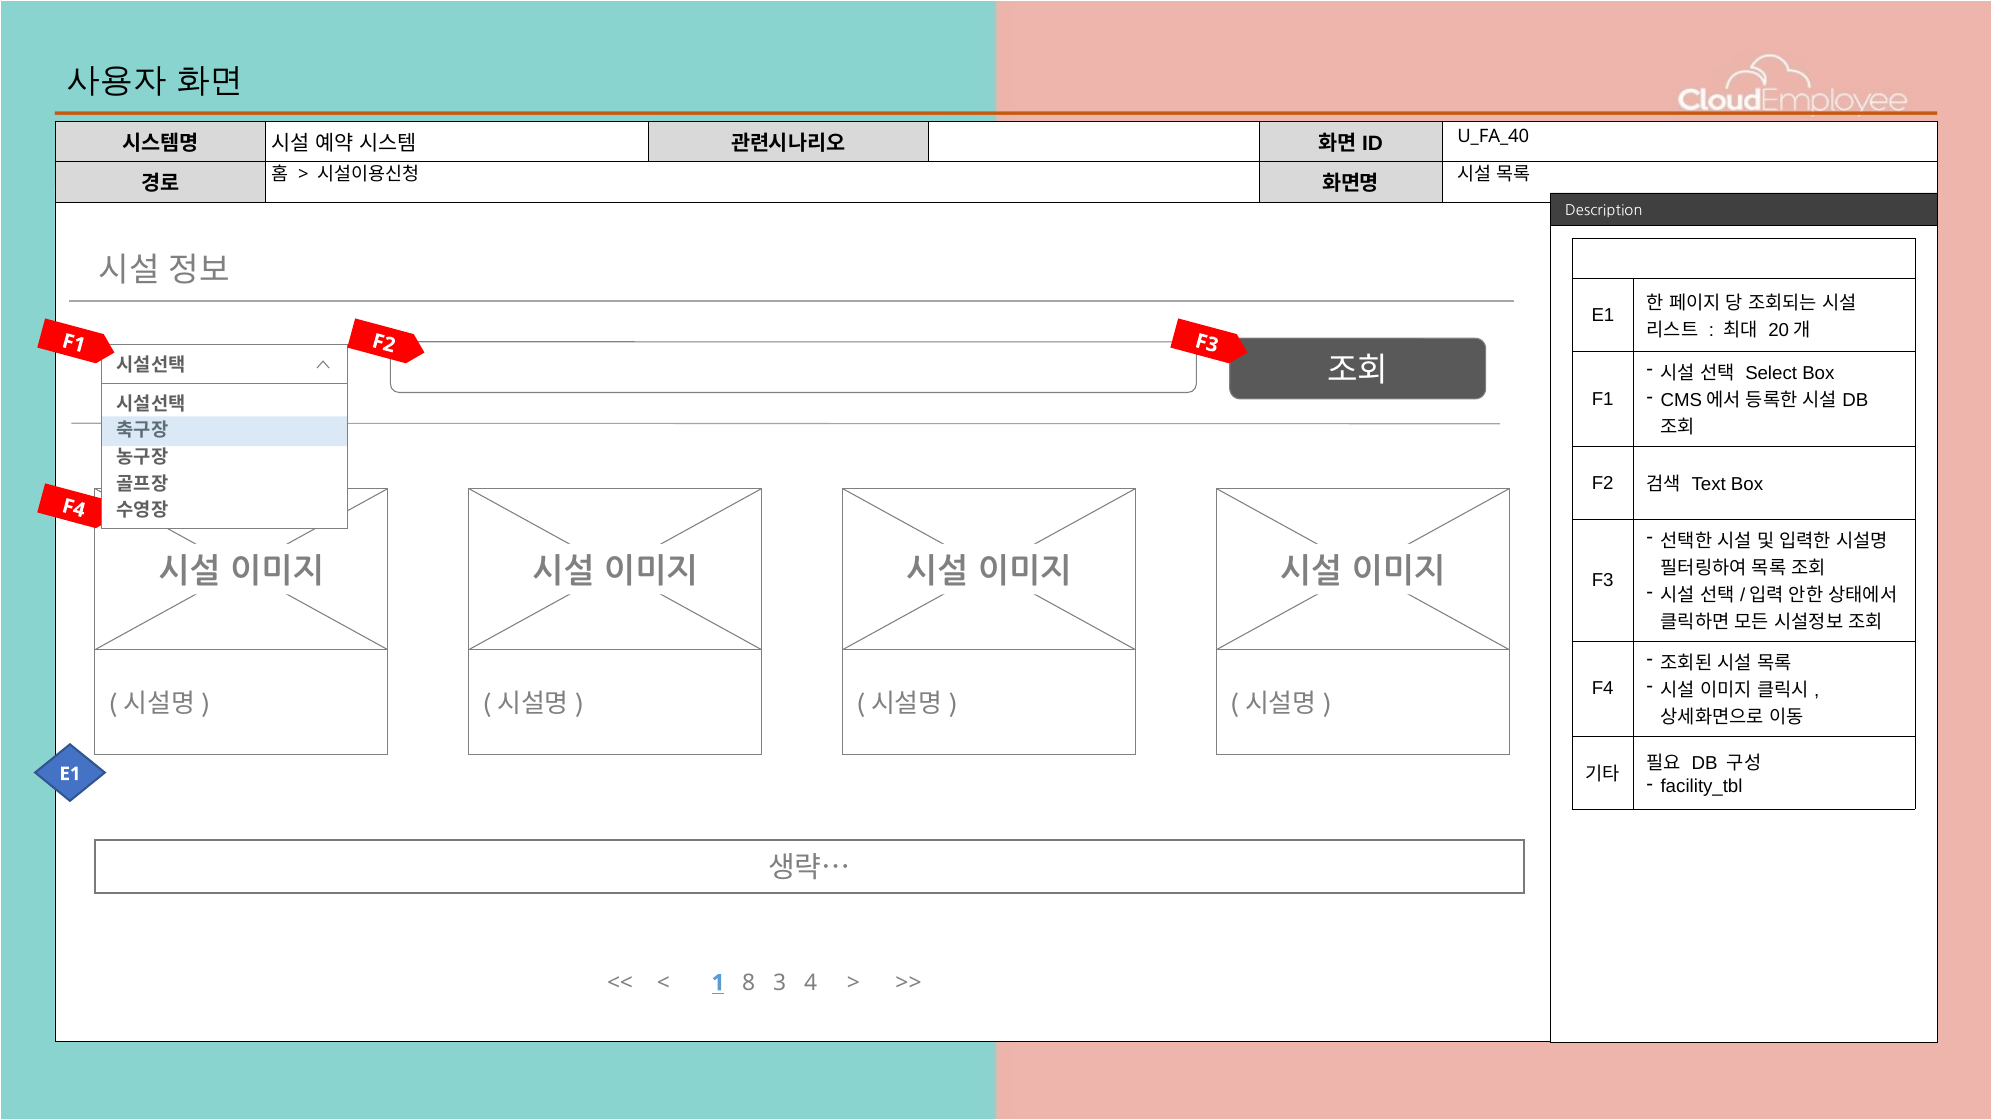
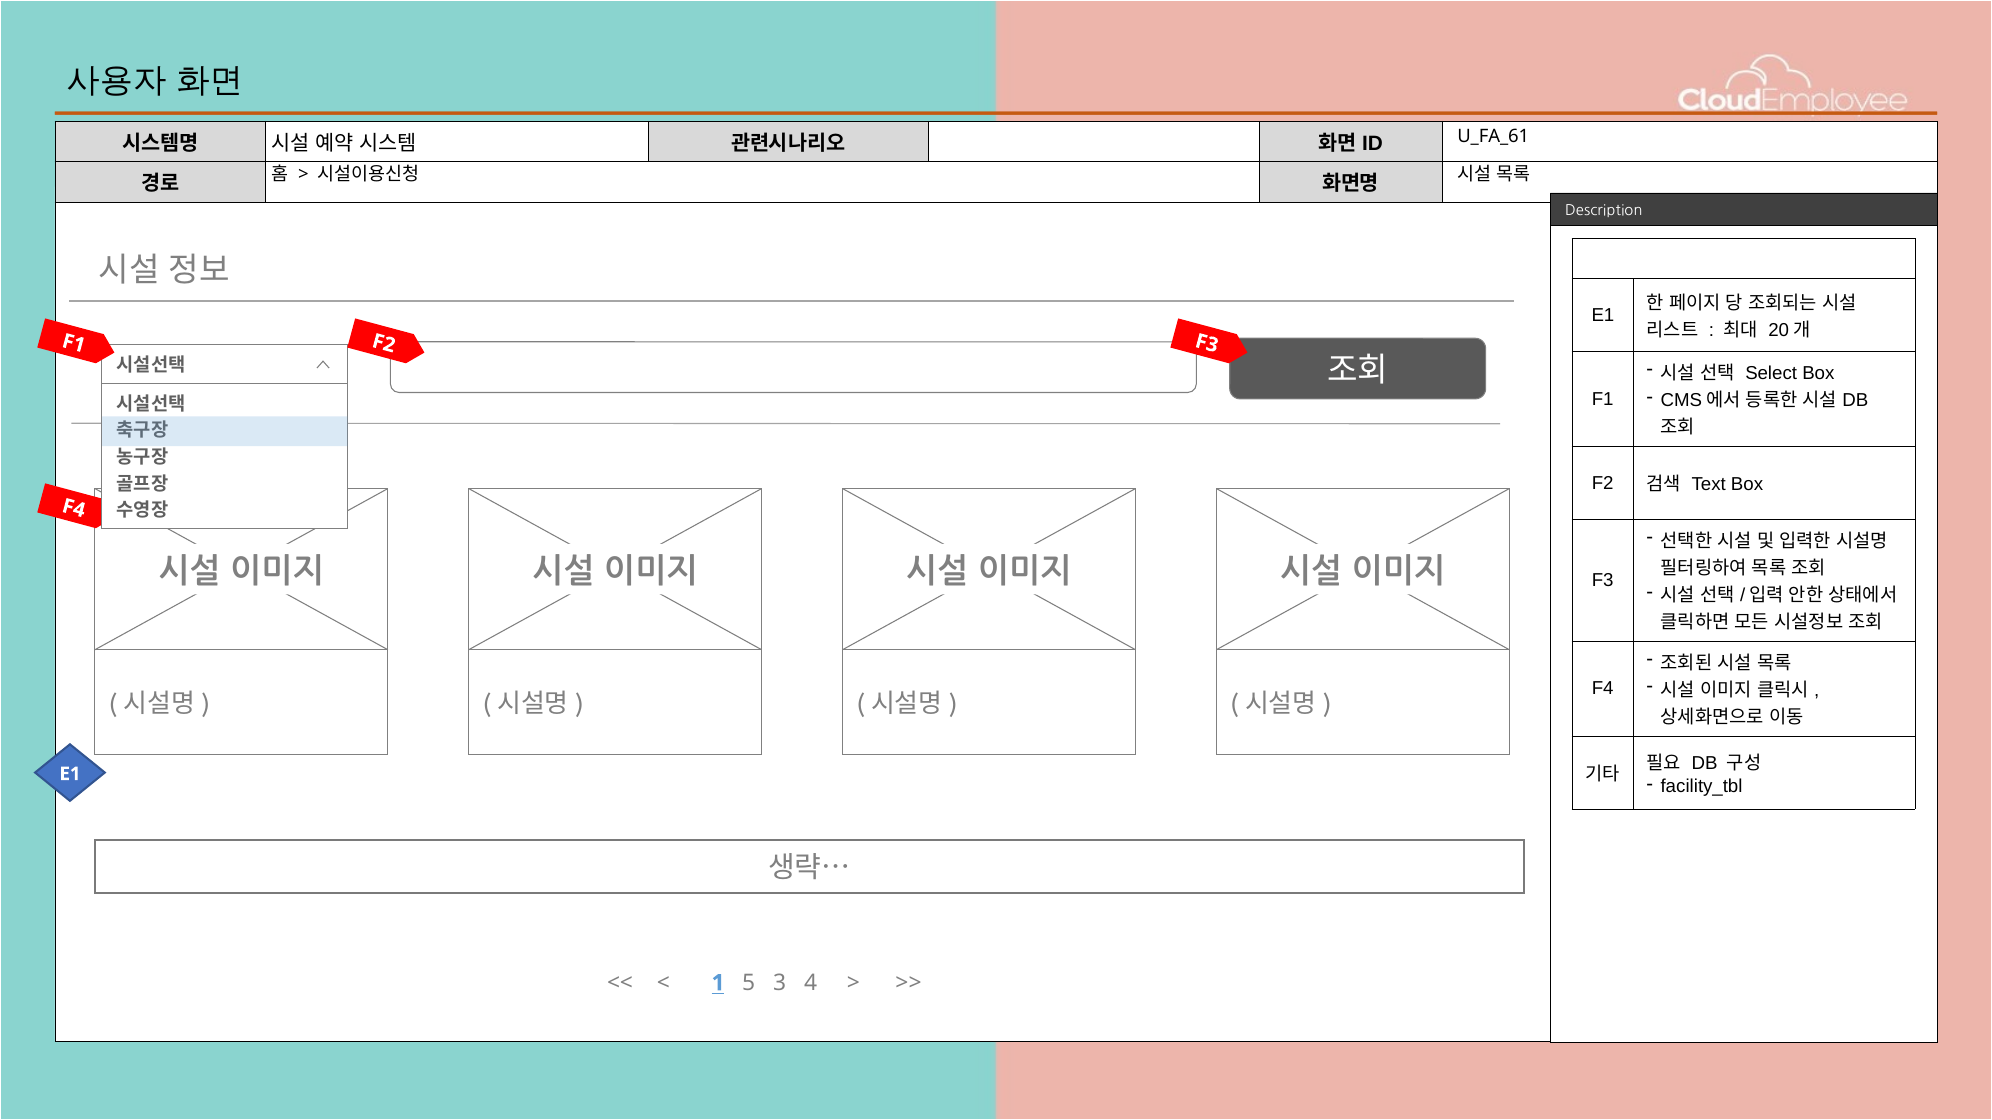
U_FA_40: U_FA_40 -> U_FA_61 (1493, 136)
8: 8 -> 5 (749, 983)
